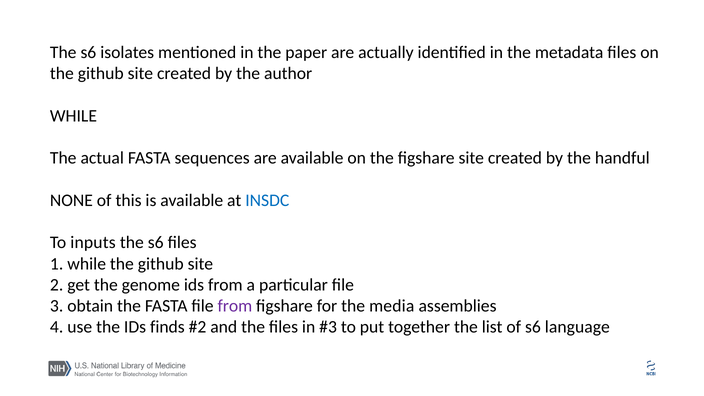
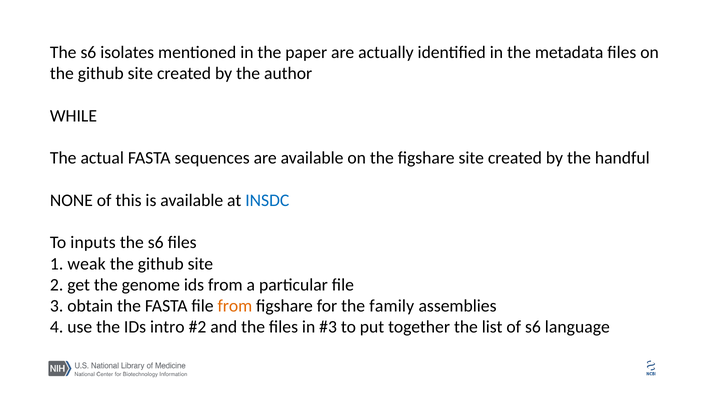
1 while: while -> weak (87, 264)
from colour: purple -> orange (235, 306)
media: media -> family (392, 306)
finds: finds -> intro (167, 327)
